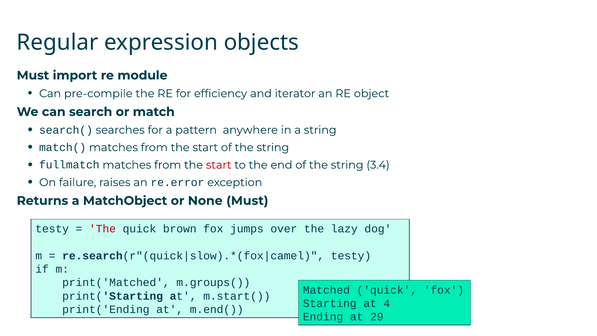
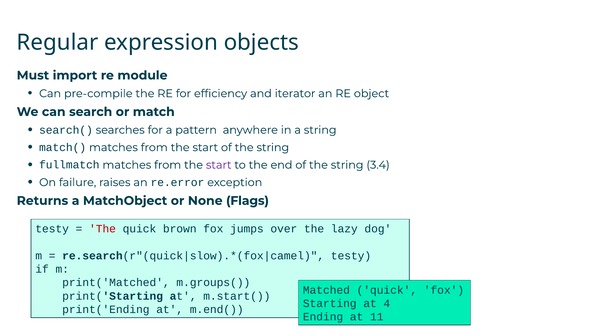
start colour: red -> purple (219, 165)
None Must: Must -> Flags (247, 201)
29: 29 -> 11 (377, 317)
